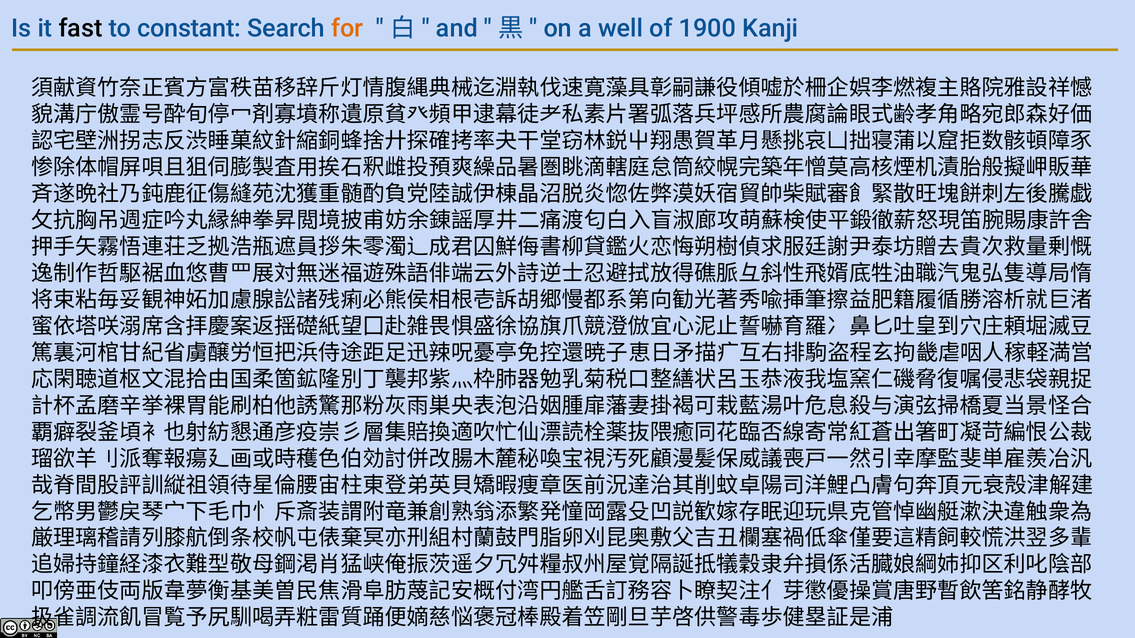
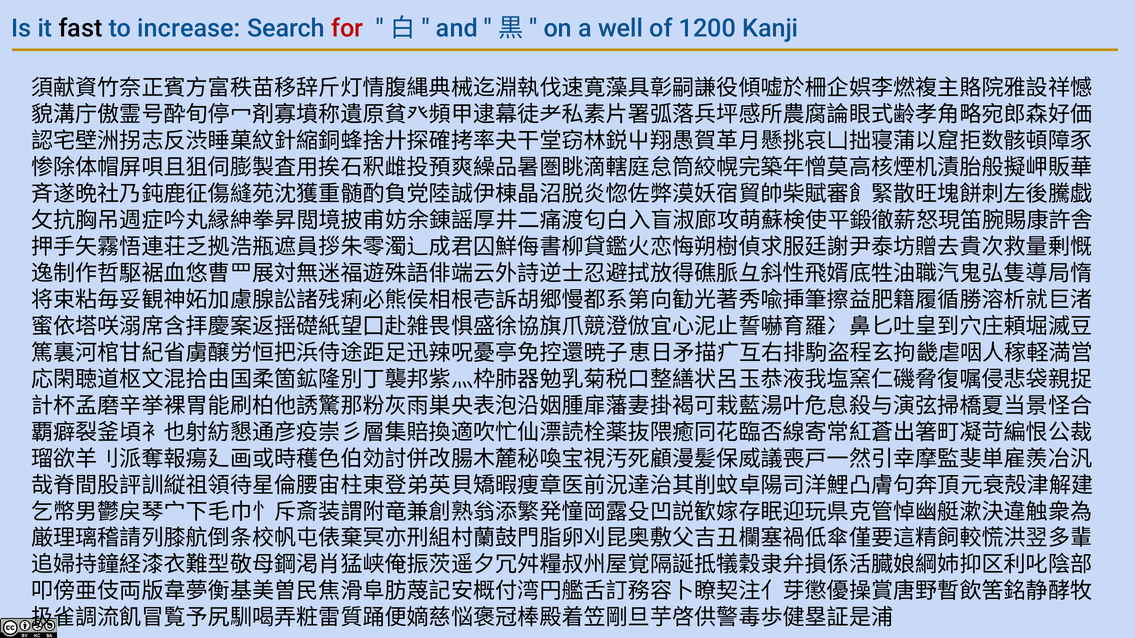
constant: constant -> increase (189, 28)
for colour: orange -> red (347, 28)
1900: 1900 -> 1200 (708, 28)
